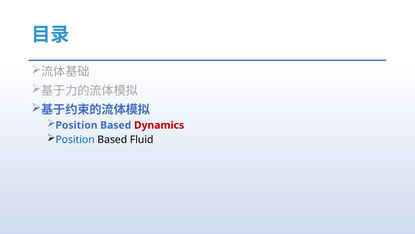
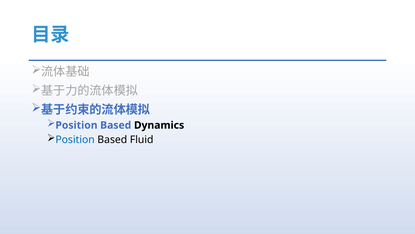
Dynamics colour: red -> black (159, 125)
